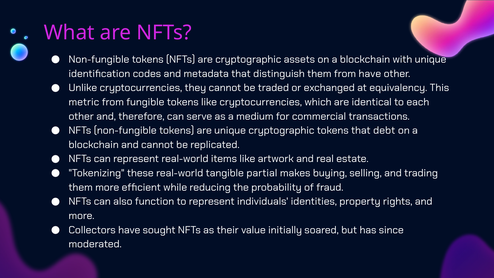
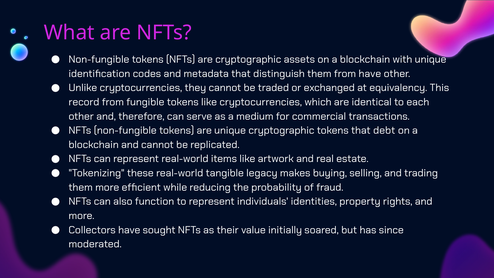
metric: metric -> record (84, 102)
partial: partial -> legacy (262, 173)
